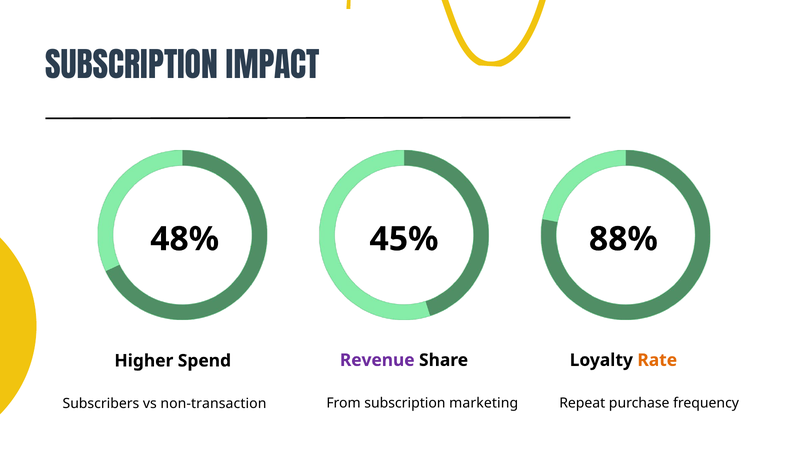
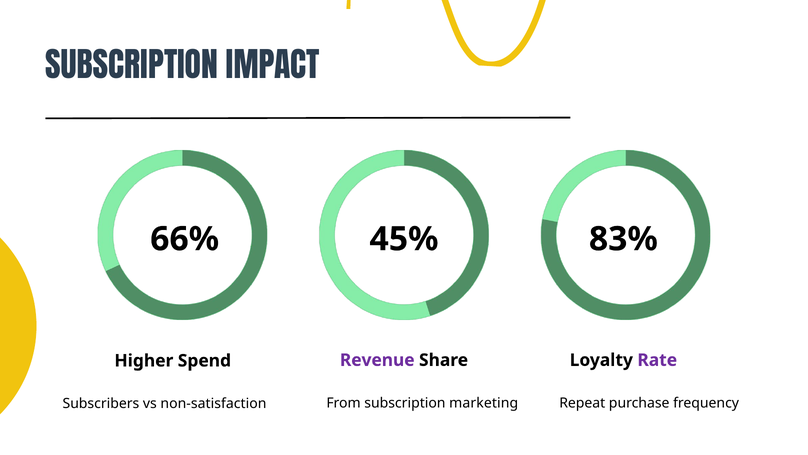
48%: 48% -> 66% (185, 239)
88%: 88% -> 83% (623, 239)
Rate colour: orange -> purple (657, 360)
non-transaction: non-transaction -> non-satisfaction (213, 403)
